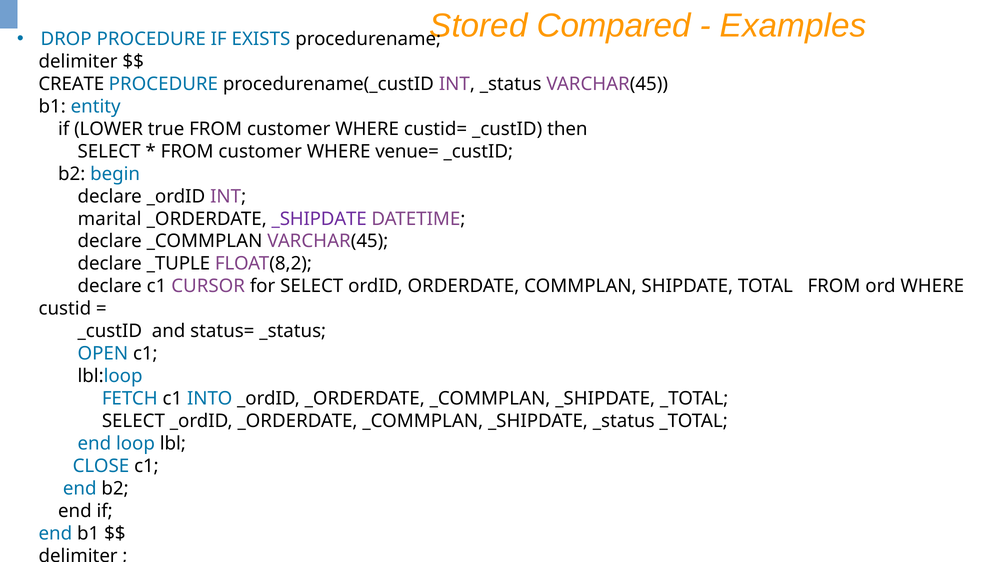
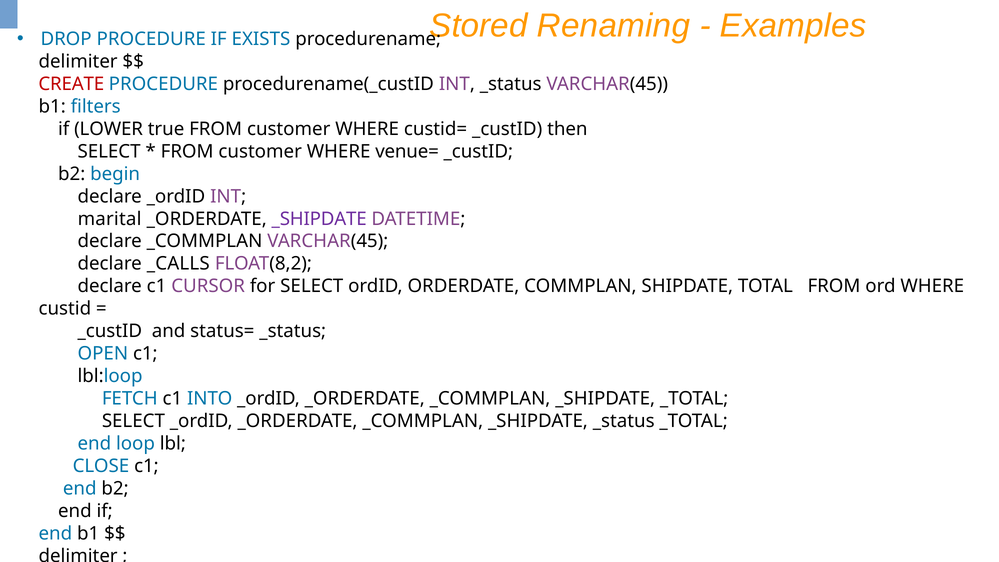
Compared: Compared -> Renaming (613, 26)
CREATE colour: black -> red (71, 84)
entity: entity -> filters (96, 106)
_TUPLE: _TUPLE -> _CALLS (178, 264)
